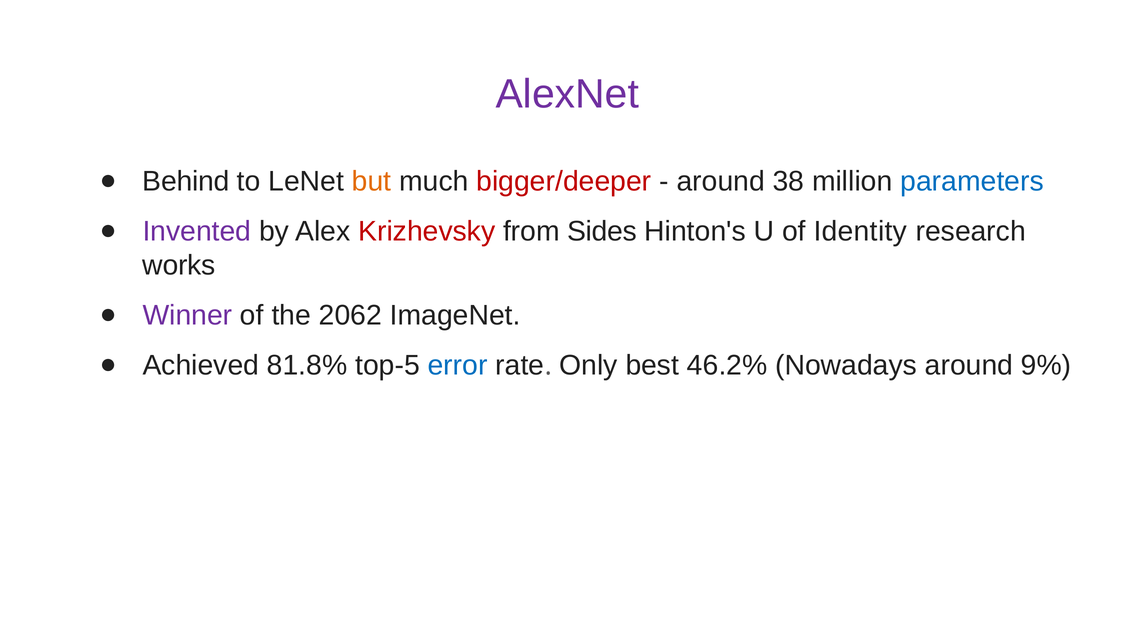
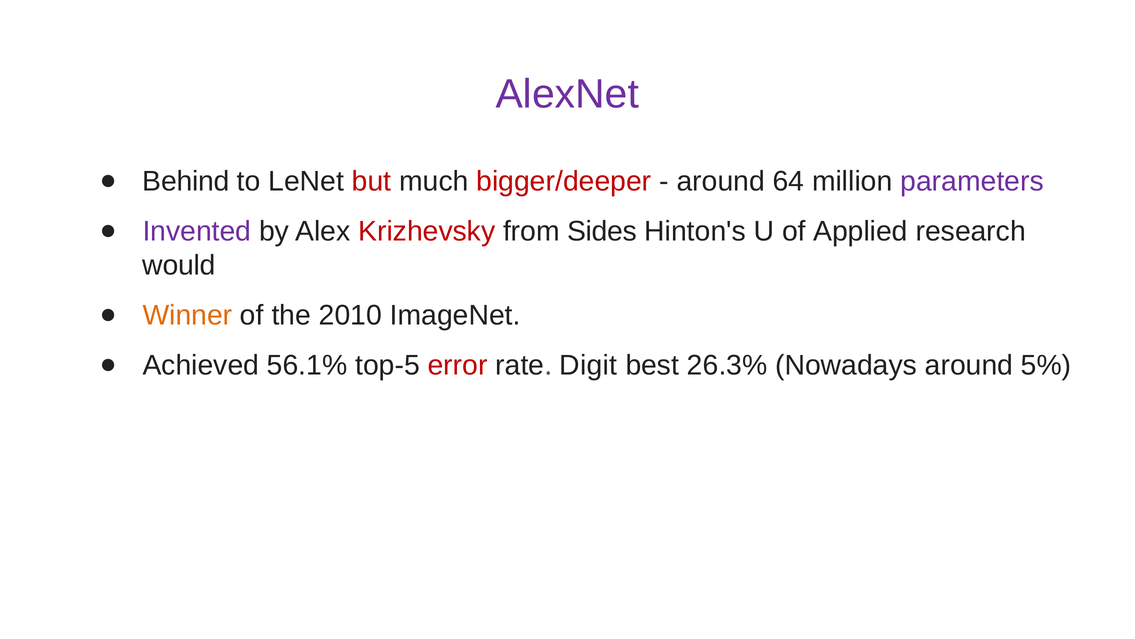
but colour: orange -> red (372, 181)
38: 38 -> 64 (789, 181)
parameters colour: blue -> purple (972, 181)
Identity: Identity -> Applied (860, 231)
works: works -> would (179, 265)
Winner colour: purple -> orange (187, 315)
2062: 2062 -> 2010 (350, 315)
81.8%: 81.8% -> 56.1% (307, 365)
error colour: blue -> red (458, 365)
Only: Only -> Digit (588, 365)
46.2%: 46.2% -> 26.3% (727, 365)
9%: 9% -> 5% (1046, 365)
